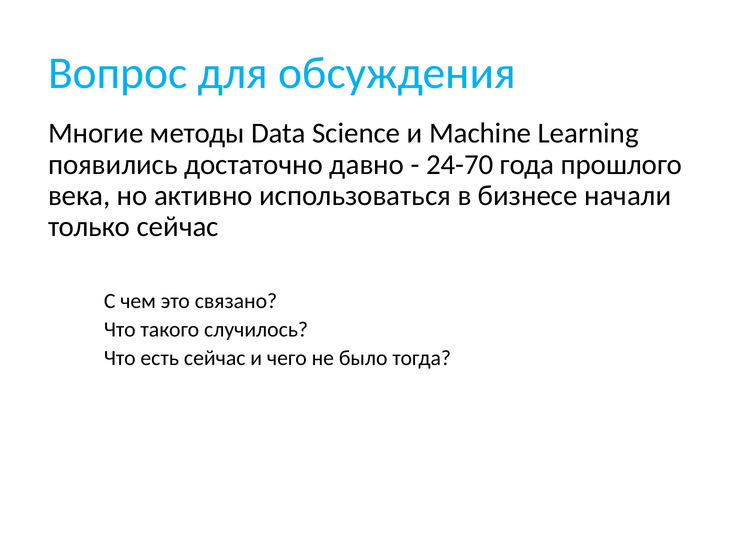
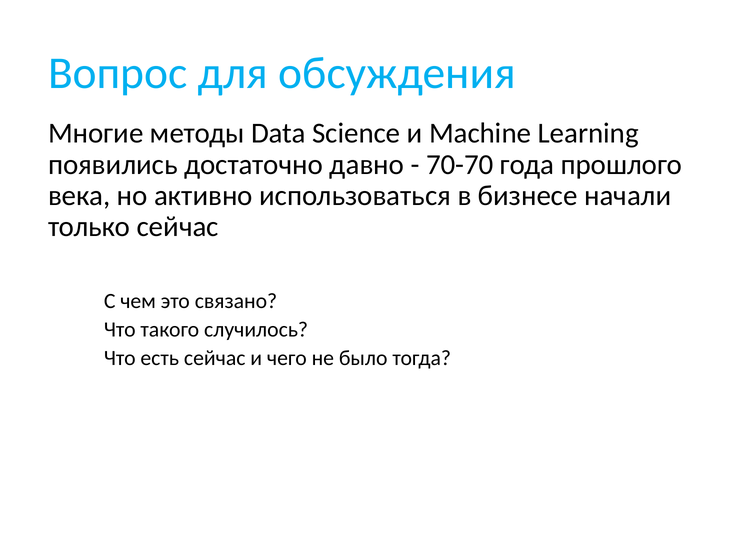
24-70: 24-70 -> 70-70 (460, 165)
